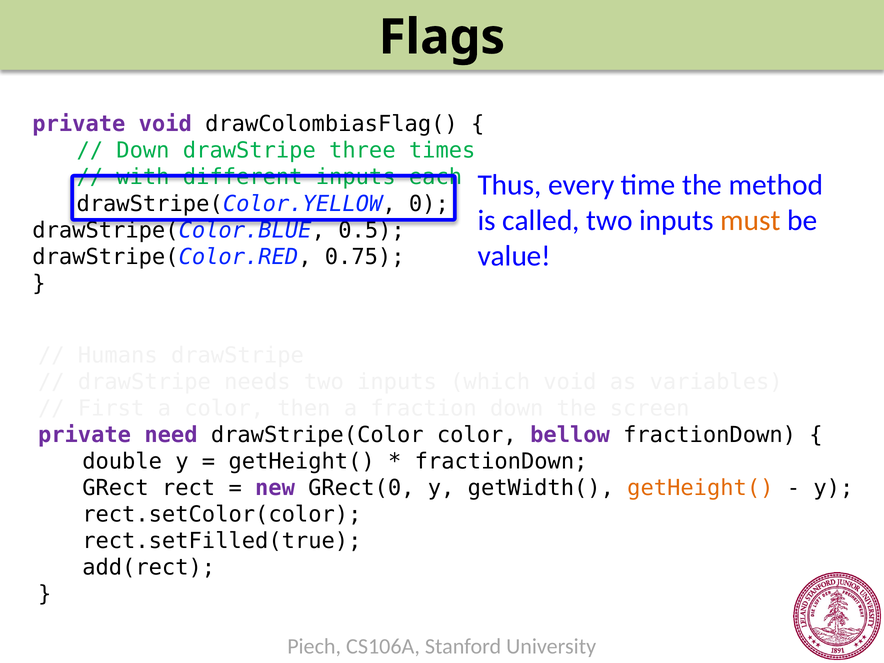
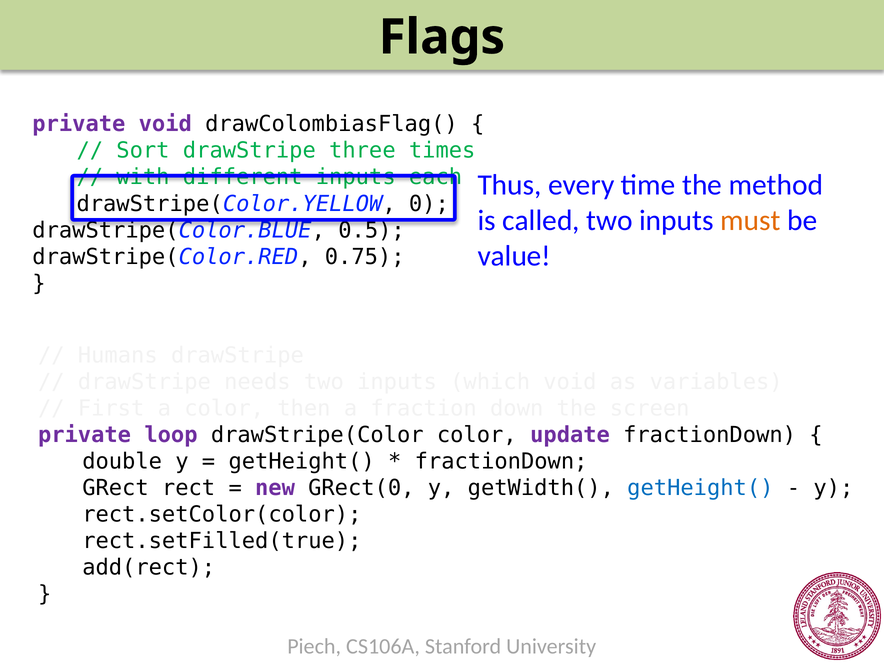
Down: Down -> Sort (143, 151)
need: need -> loop (171, 435)
bellow: bellow -> update (570, 435)
getHeight( colour: orange -> blue (700, 488)
